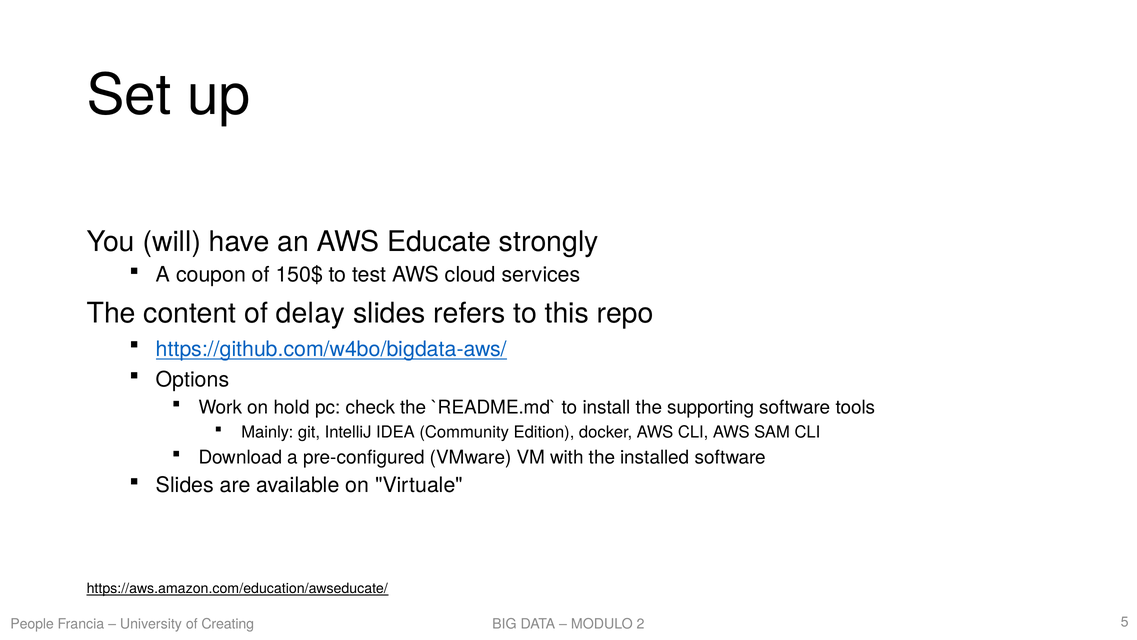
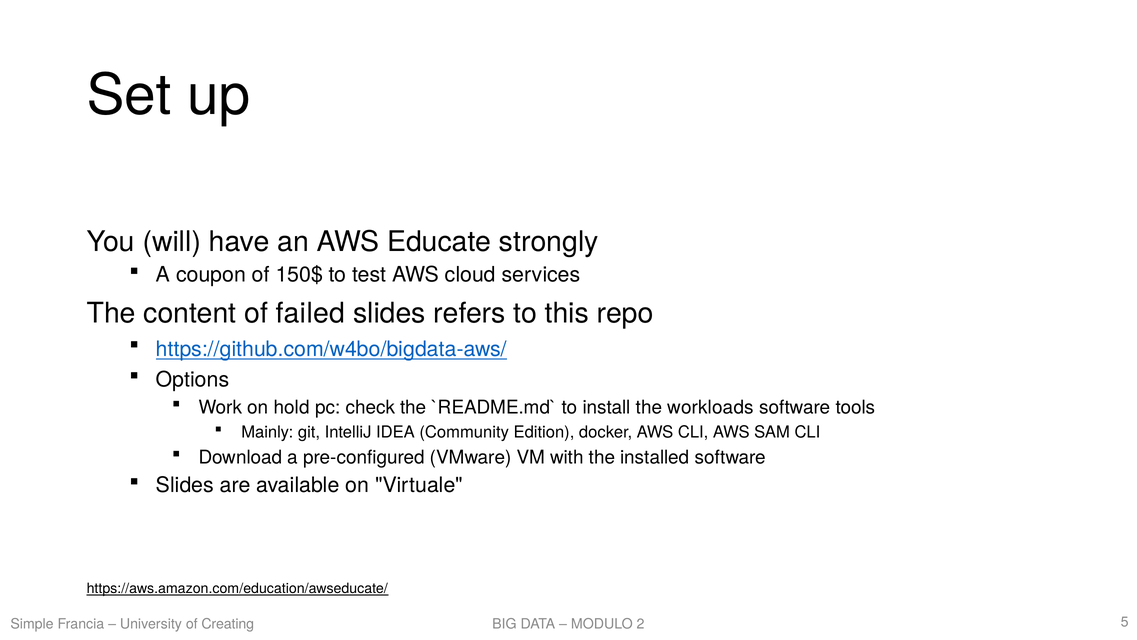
delay: delay -> failed (310, 313)
supporting: supporting -> workloads (711, 407)
People: People -> Simple (32, 623)
